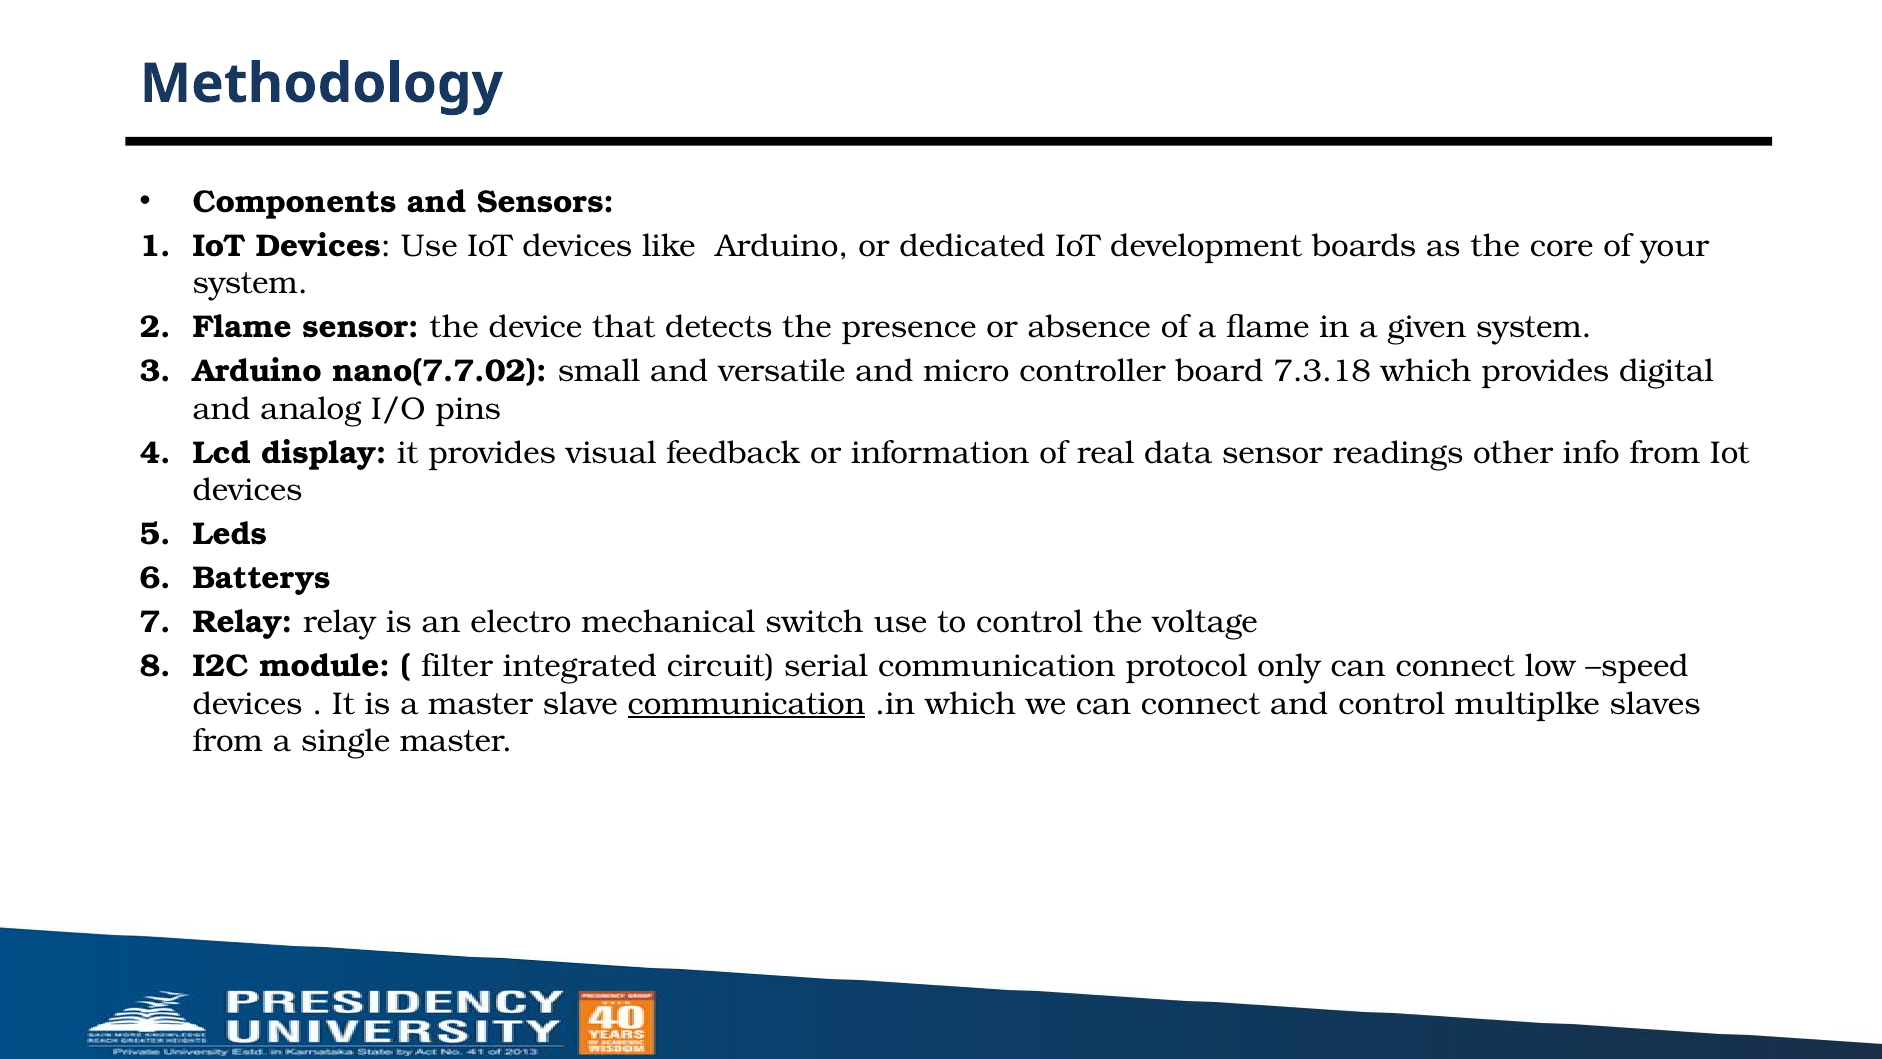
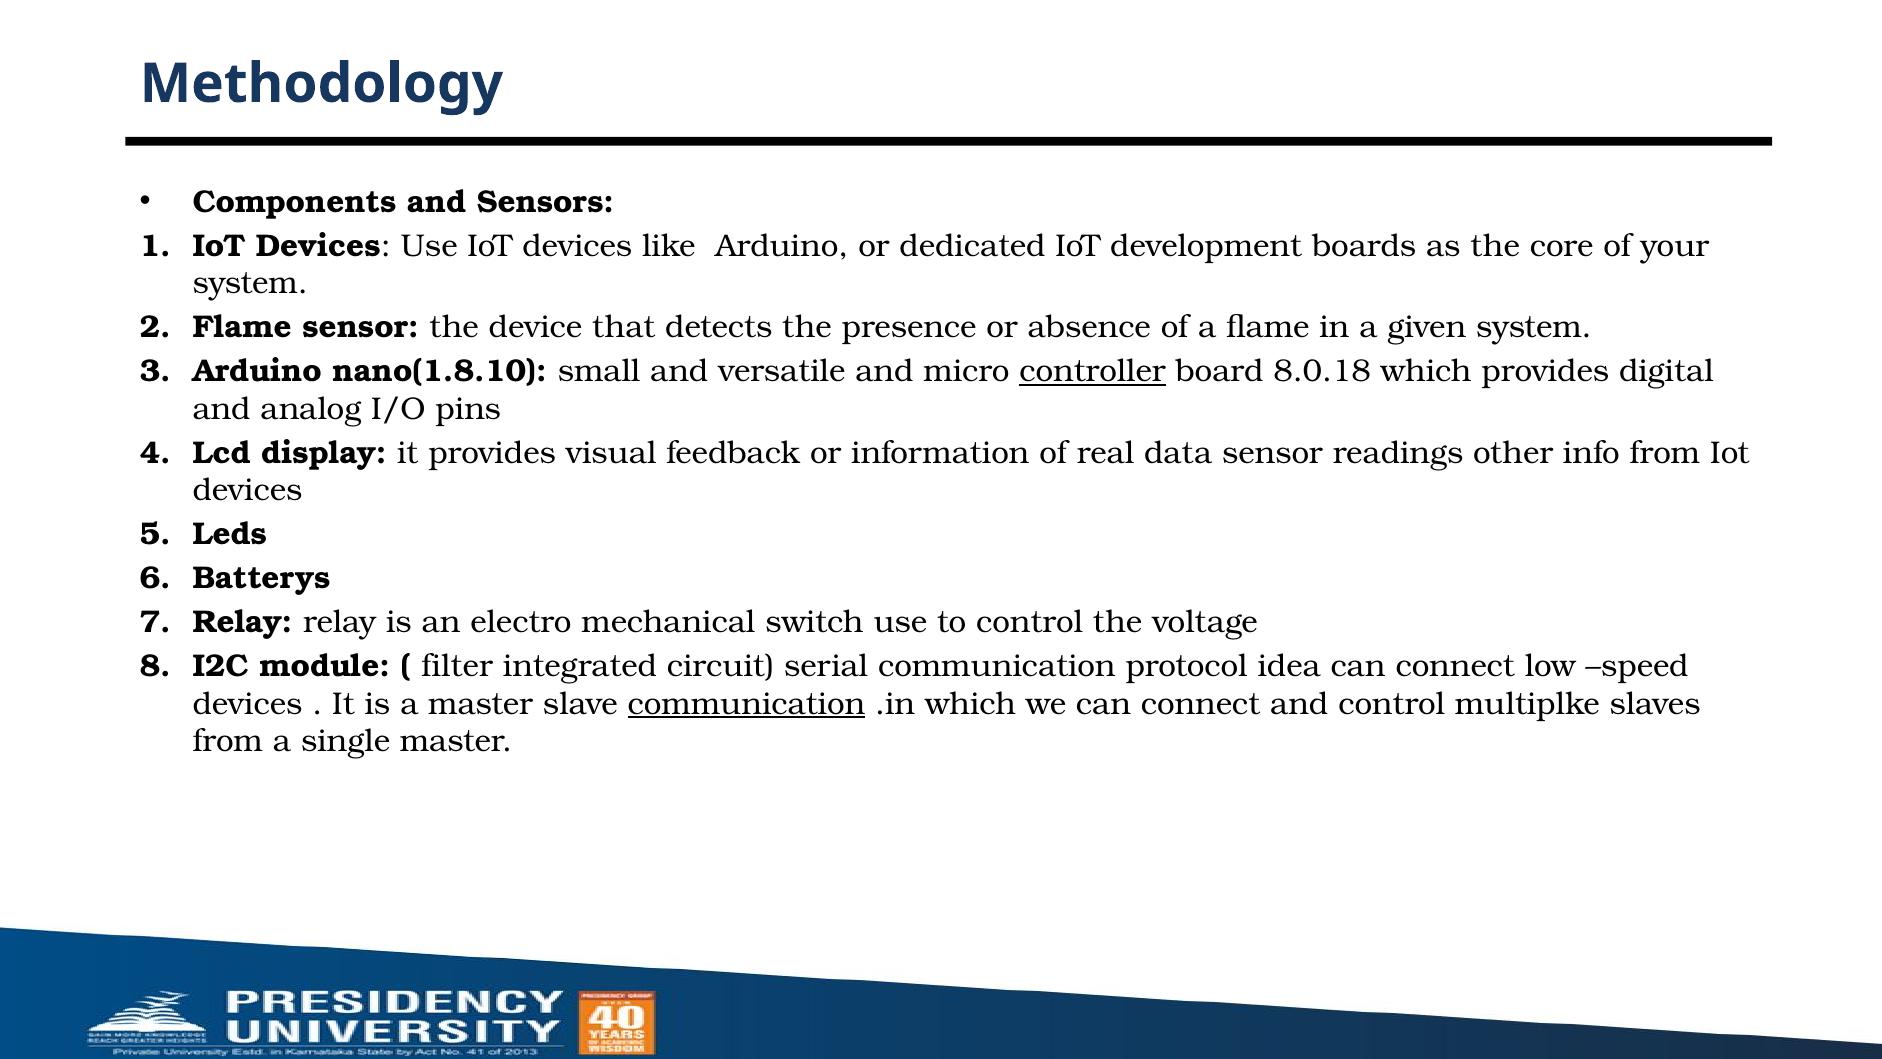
nano(7.7.02: nano(7.7.02 -> nano(1.8.10 (440, 371)
controller underline: none -> present (1093, 371)
7.3.18: 7.3.18 -> 8.0.18 (1322, 371)
only: only -> idea (1289, 666)
